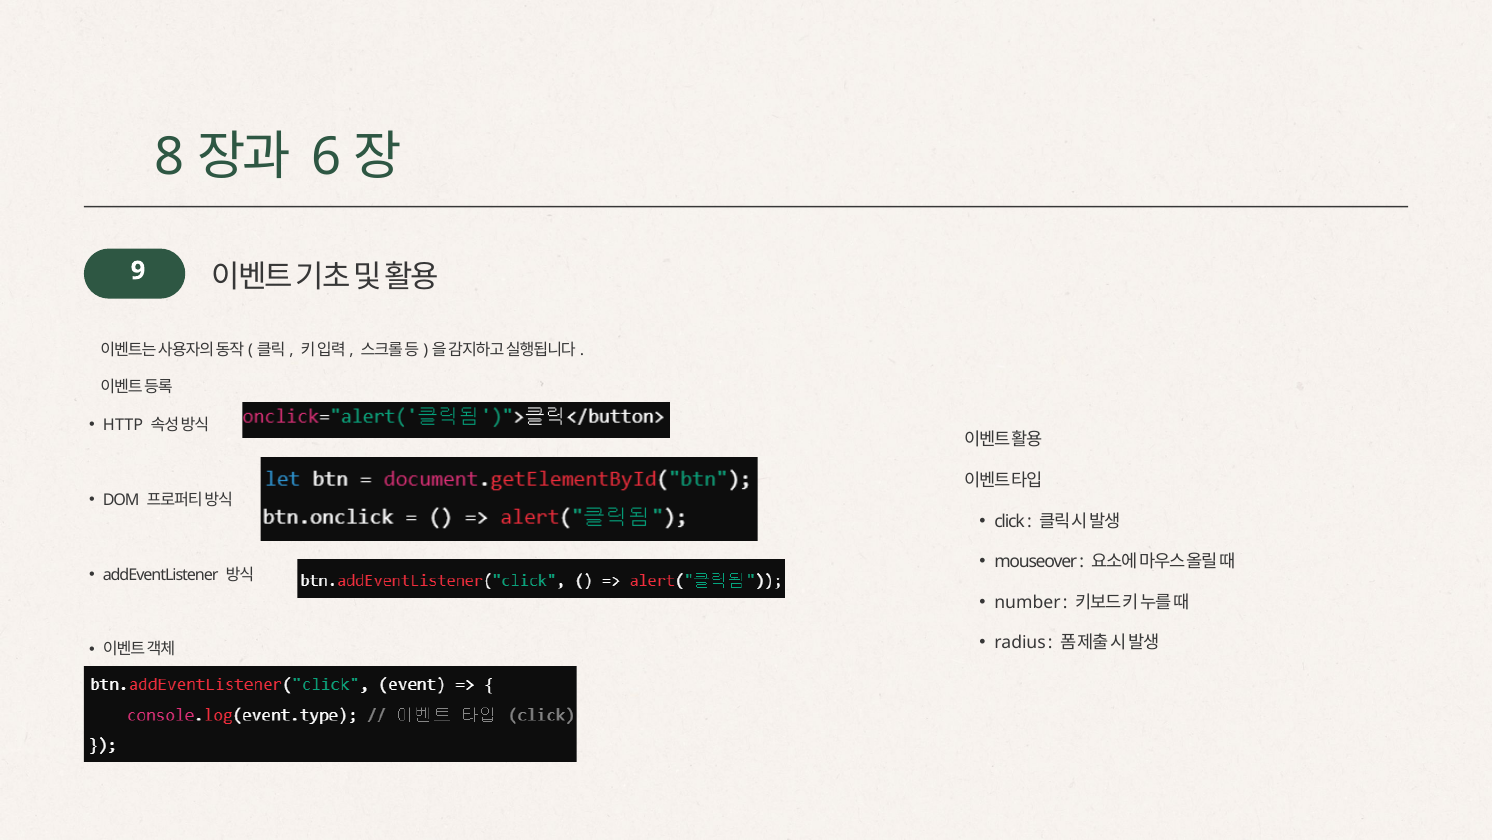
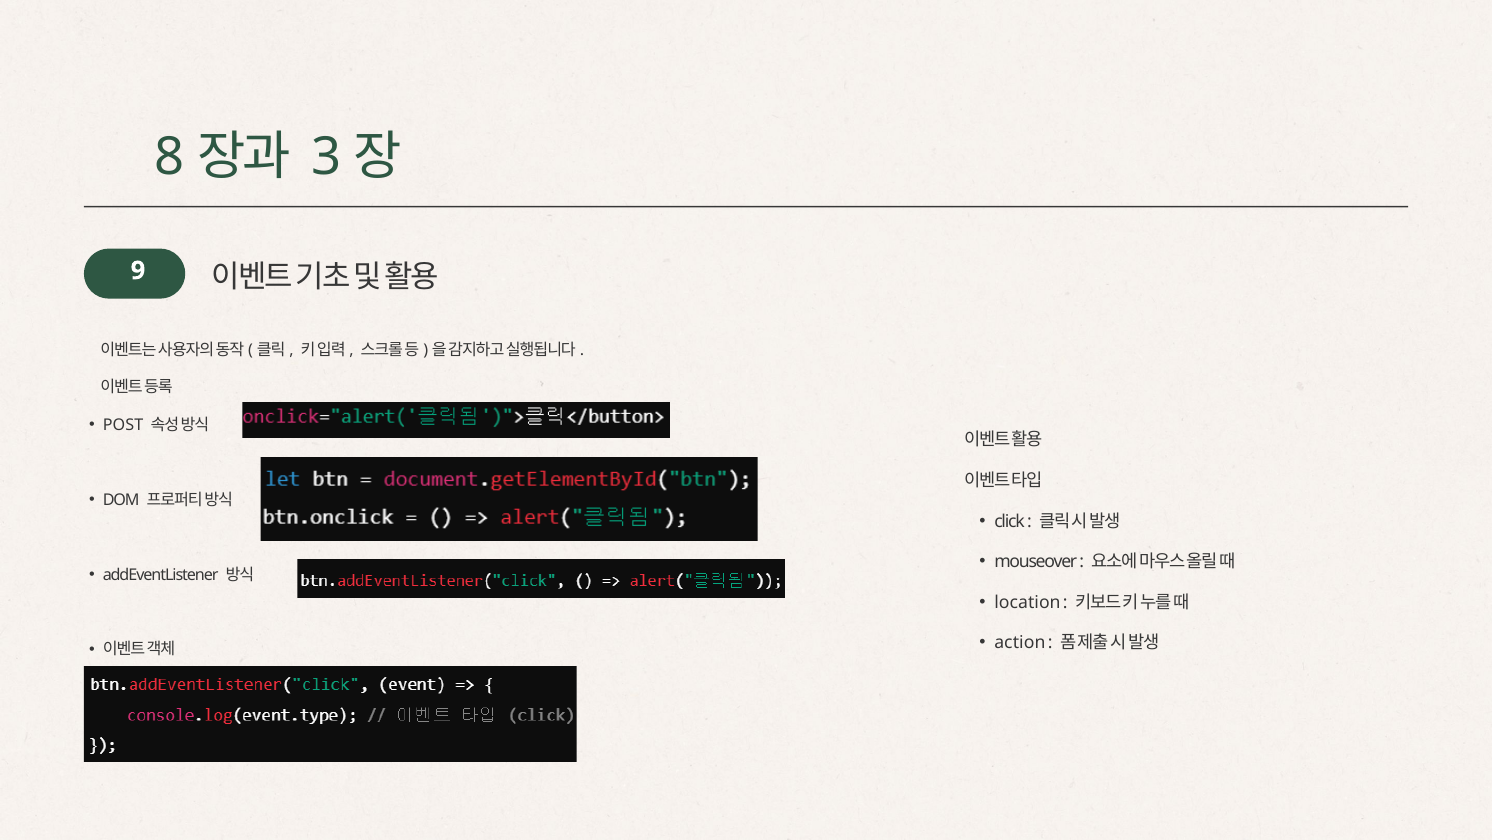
6: 6 -> 3 (326, 157)
HTTP: HTTP -> POST (123, 425)
number: number -> location (1027, 602)
radius: radius -> action (1020, 642)
